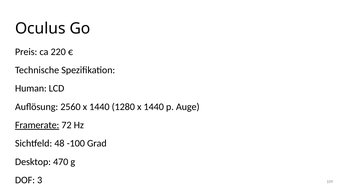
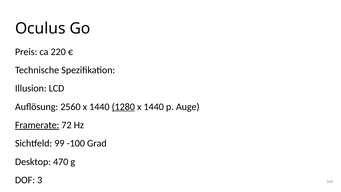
Human: Human -> Illusion (31, 88)
1280 underline: none -> present (123, 107)
48: 48 -> 99 (59, 143)
